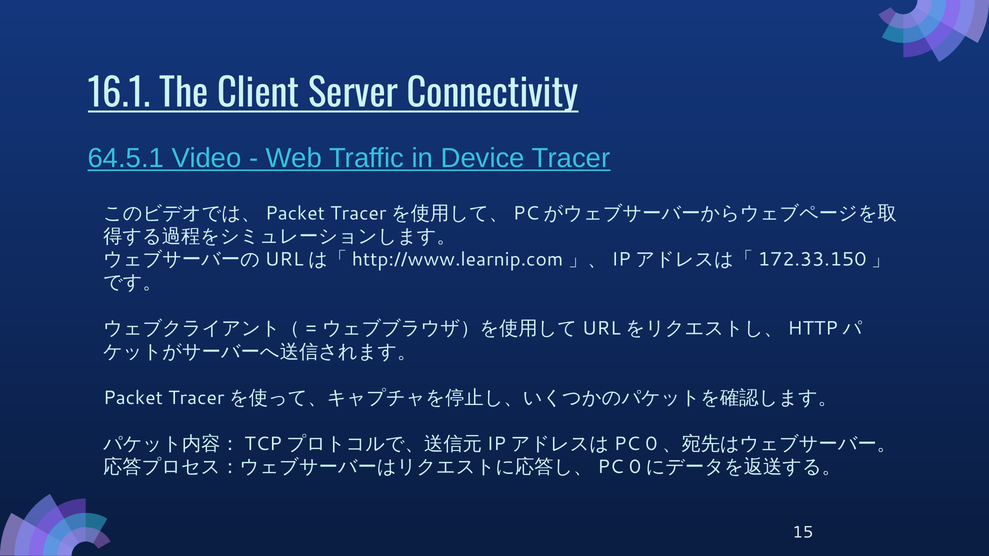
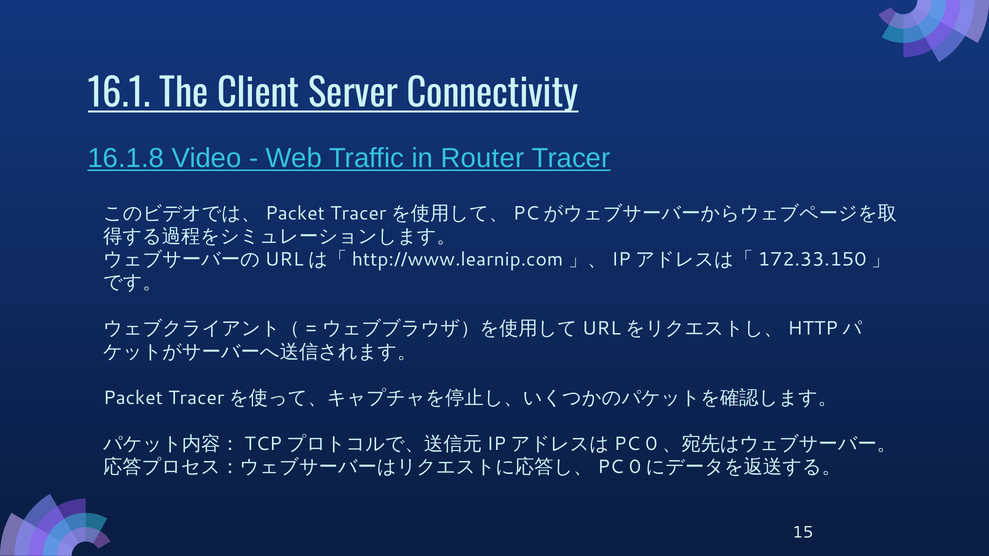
64.5.1: 64.5.1 -> 16.1.8 (126, 158)
Device: Device -> Router (483, 158)
